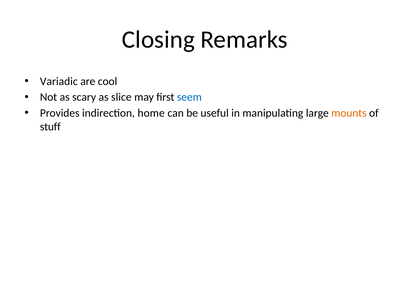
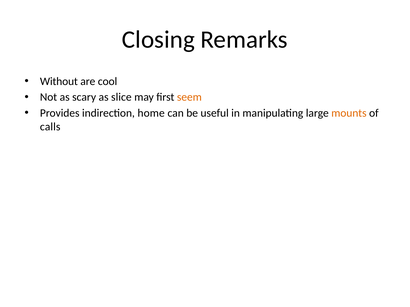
Variadic: Variadic -> Without (59, 81)
seem colour: blue -> orange (189, 97)
stuff: stuff -> calls (50, 127)
